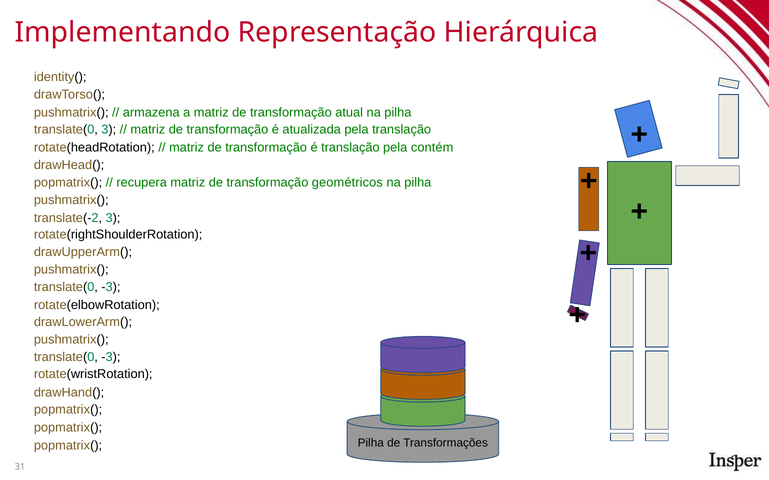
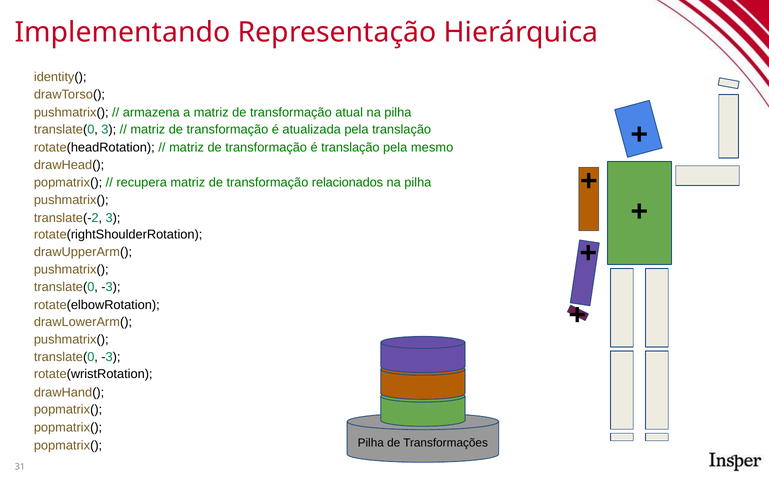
contém: contém -> mesmo (432, 148)
geométricos: geométricos -> relacionados (347, 183)
